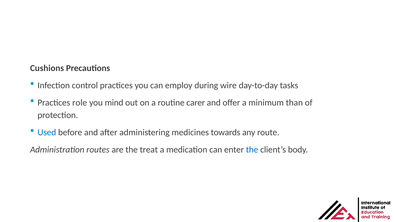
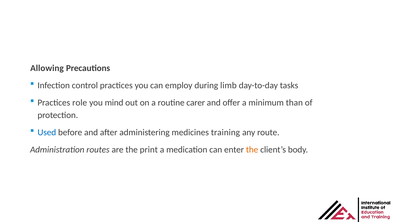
Cushions: Cushions -> Allowing (47, 68)
wire: wire -> limb (228, 86)
towards: towards -> training (225, 132)
treat: treat -> print (149, 150)
the colour: blue -> orange (252, 150)
